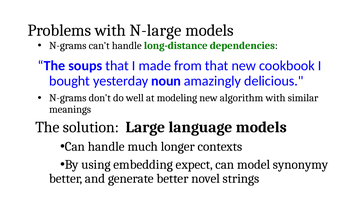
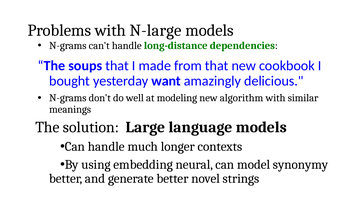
noun: noun -> want (166, 81)
expect: expect -> neural (194, 164)
